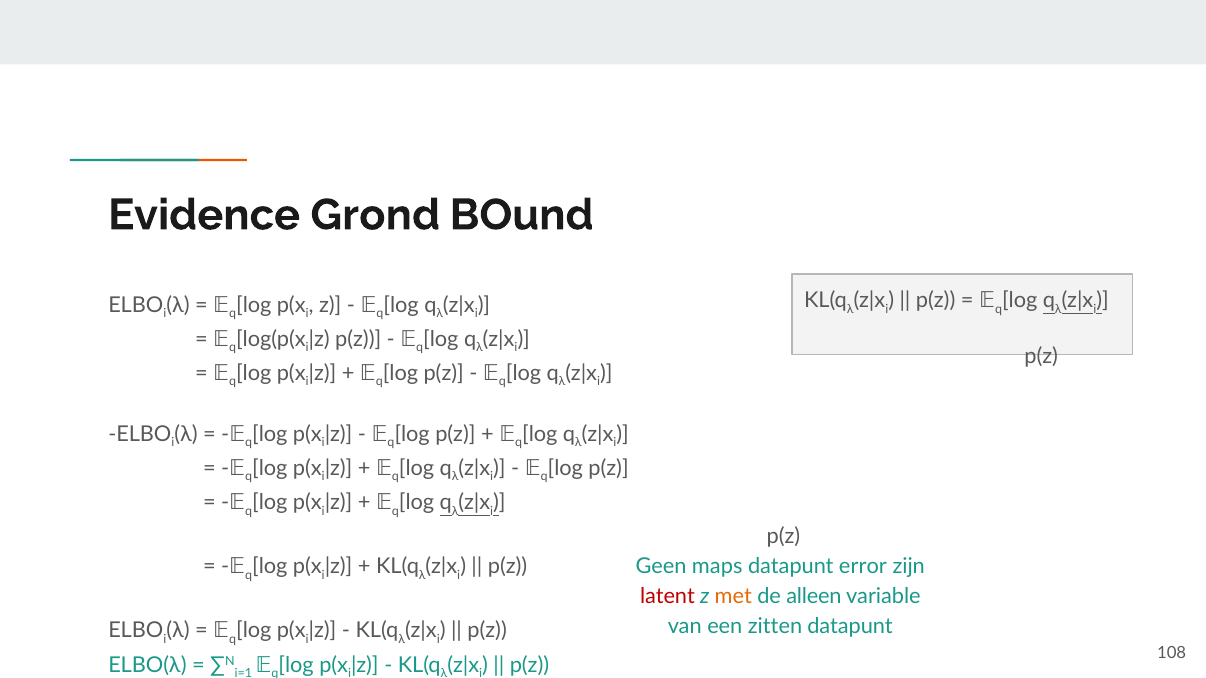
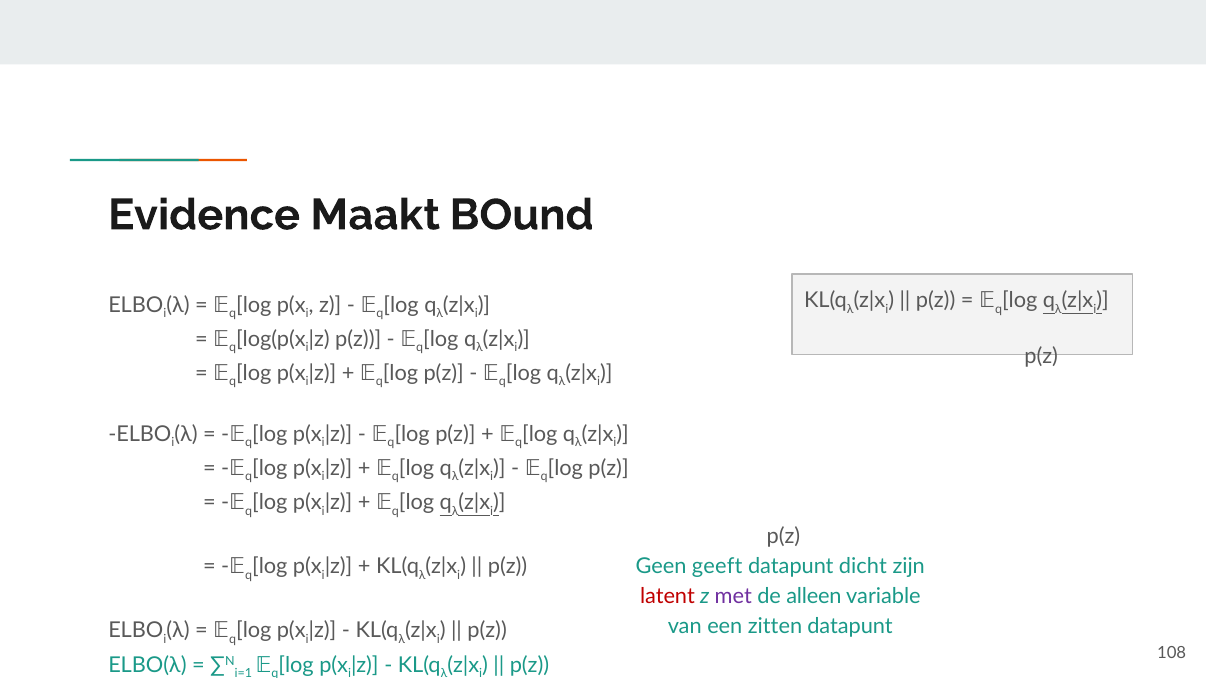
Grond: Grond -> Maakt (375, 215)
maps: maps -> geeft (717, 566)
error: error -> dicht (863, 566)
met colour: orange -> purple (733, 596)
